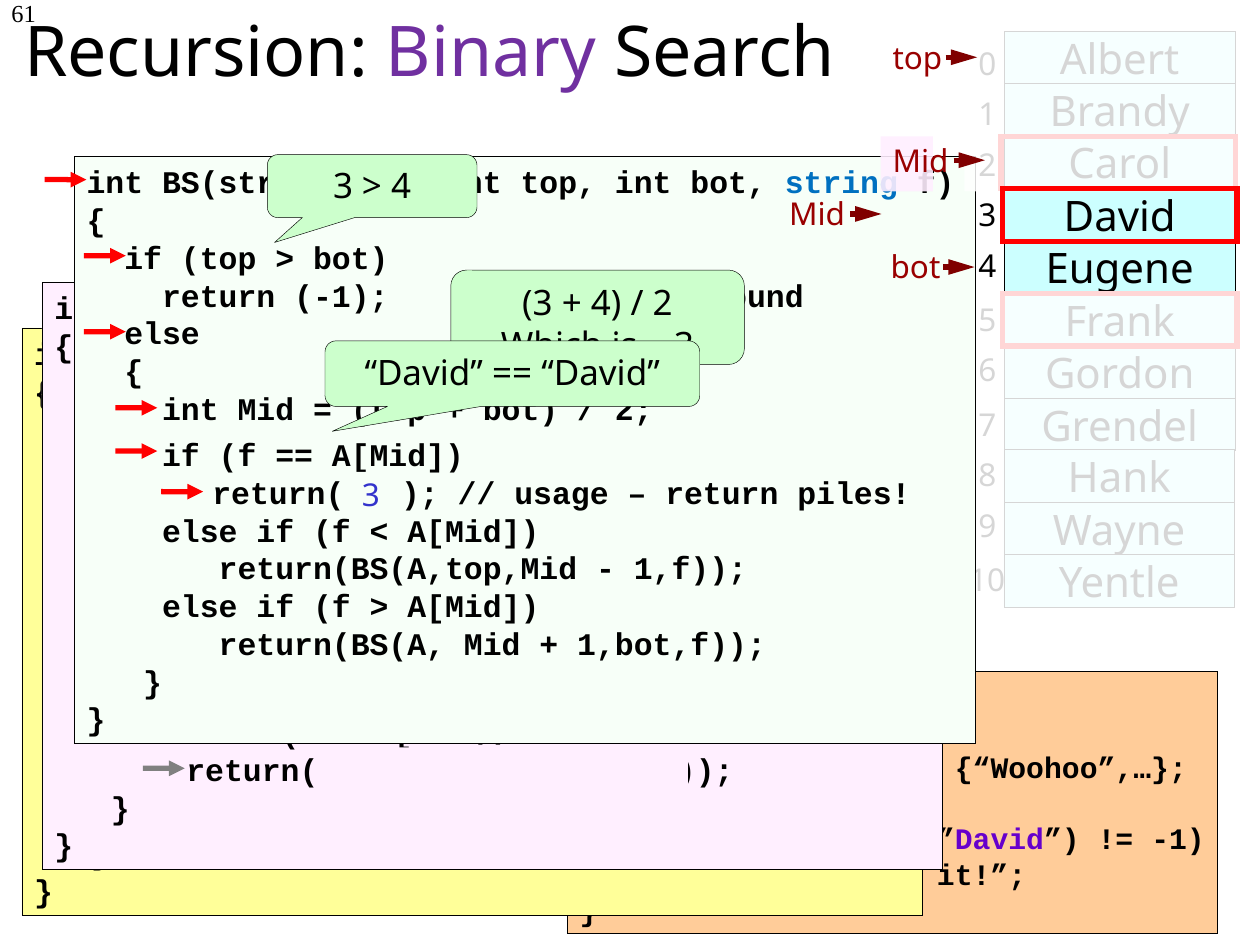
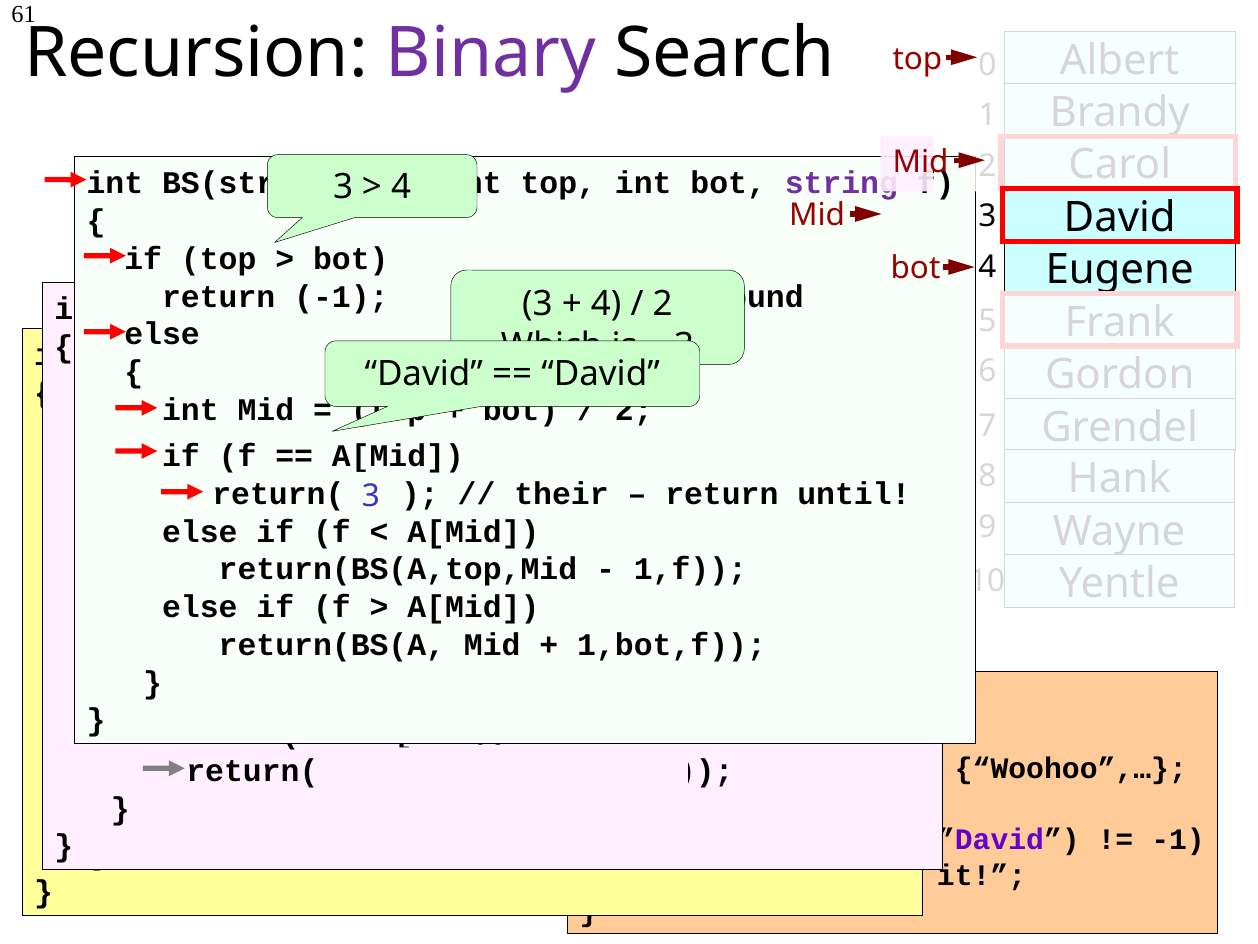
string colour: blue -> purple (841, 183)
usage: usage -> their (561, 494)
piles: piles -> until (854, 494)
